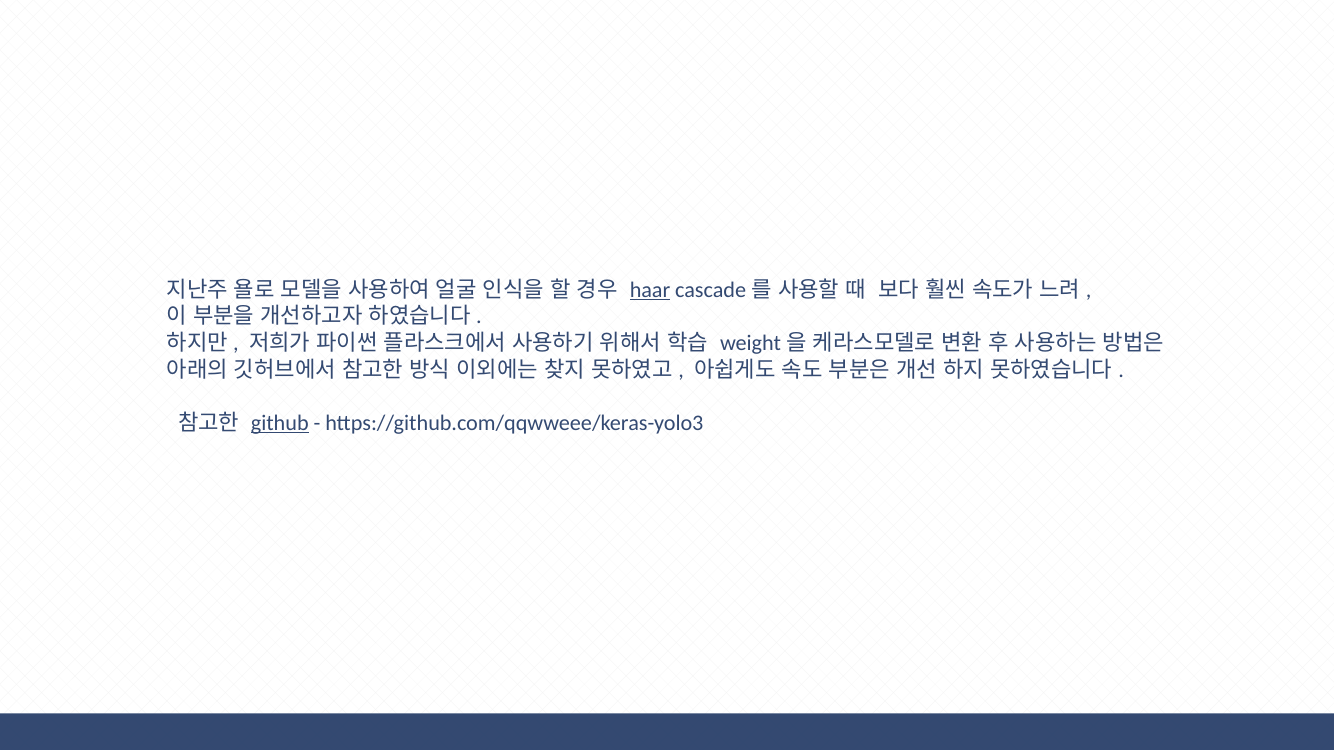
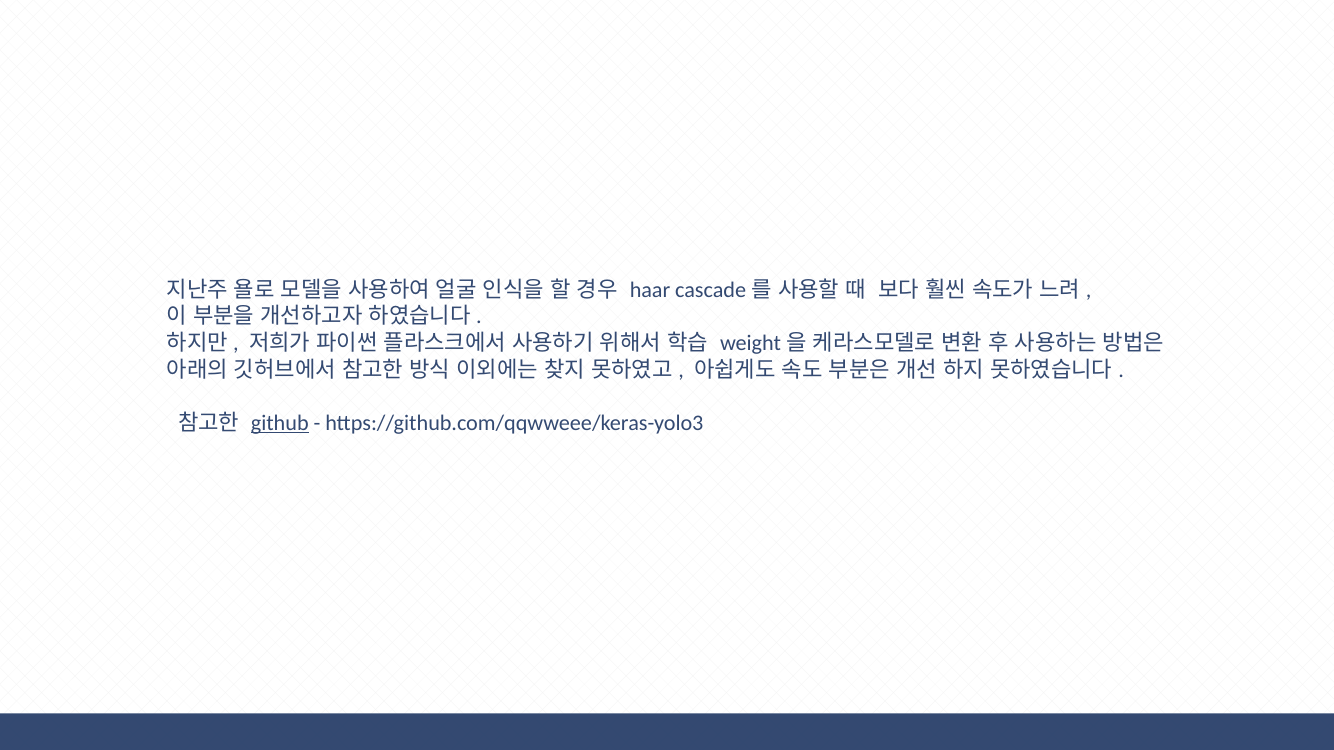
haar underline: present -> none (650, 290)
